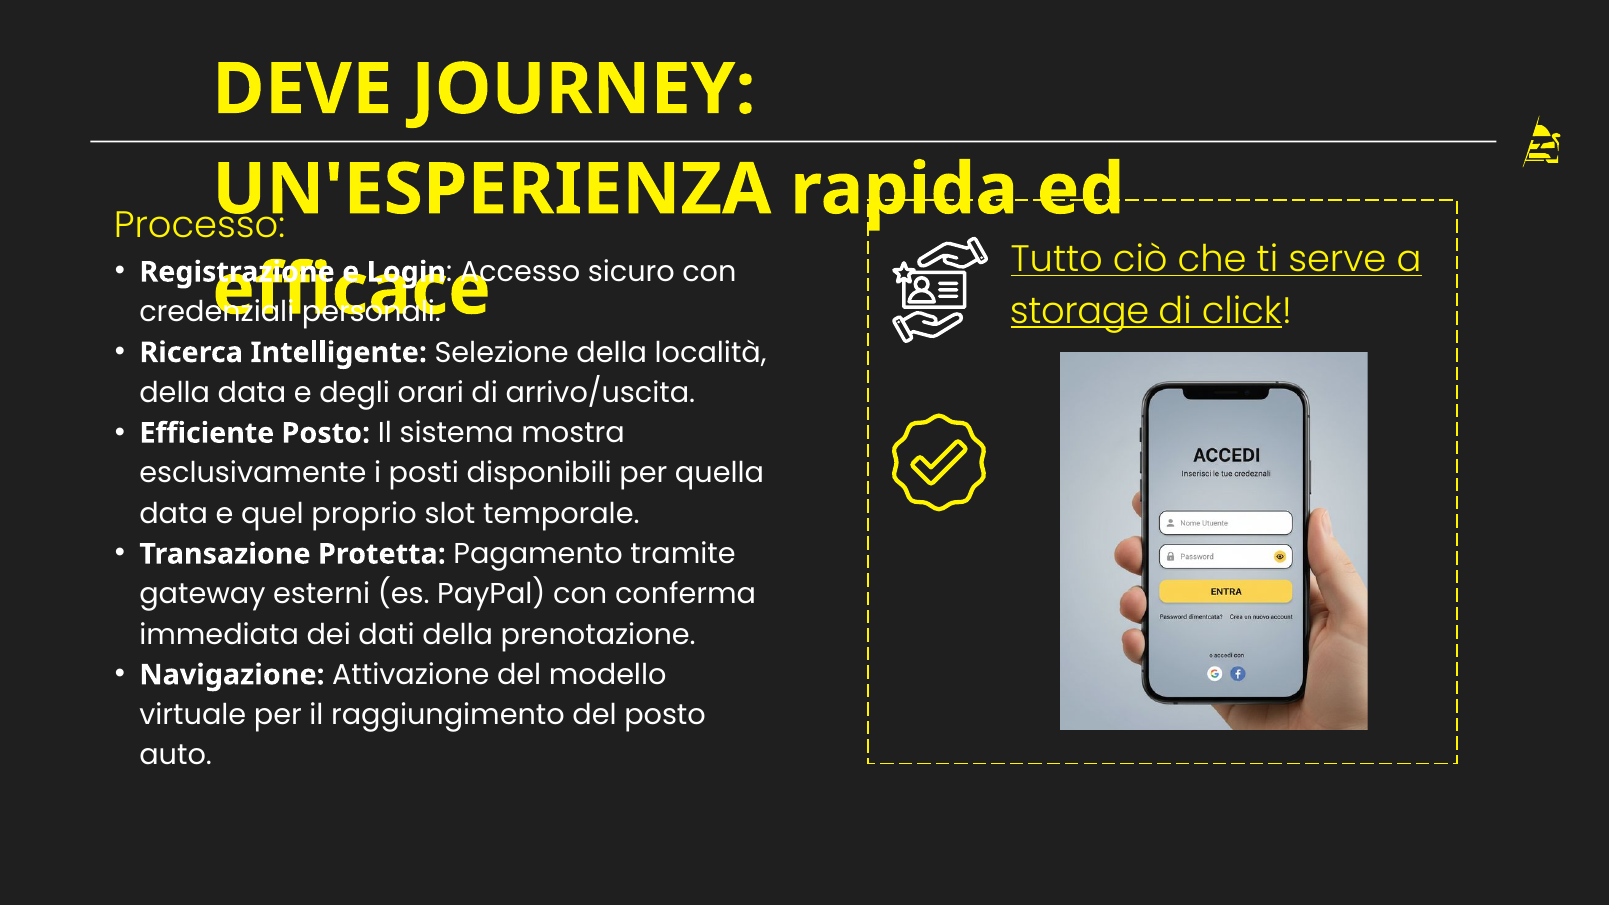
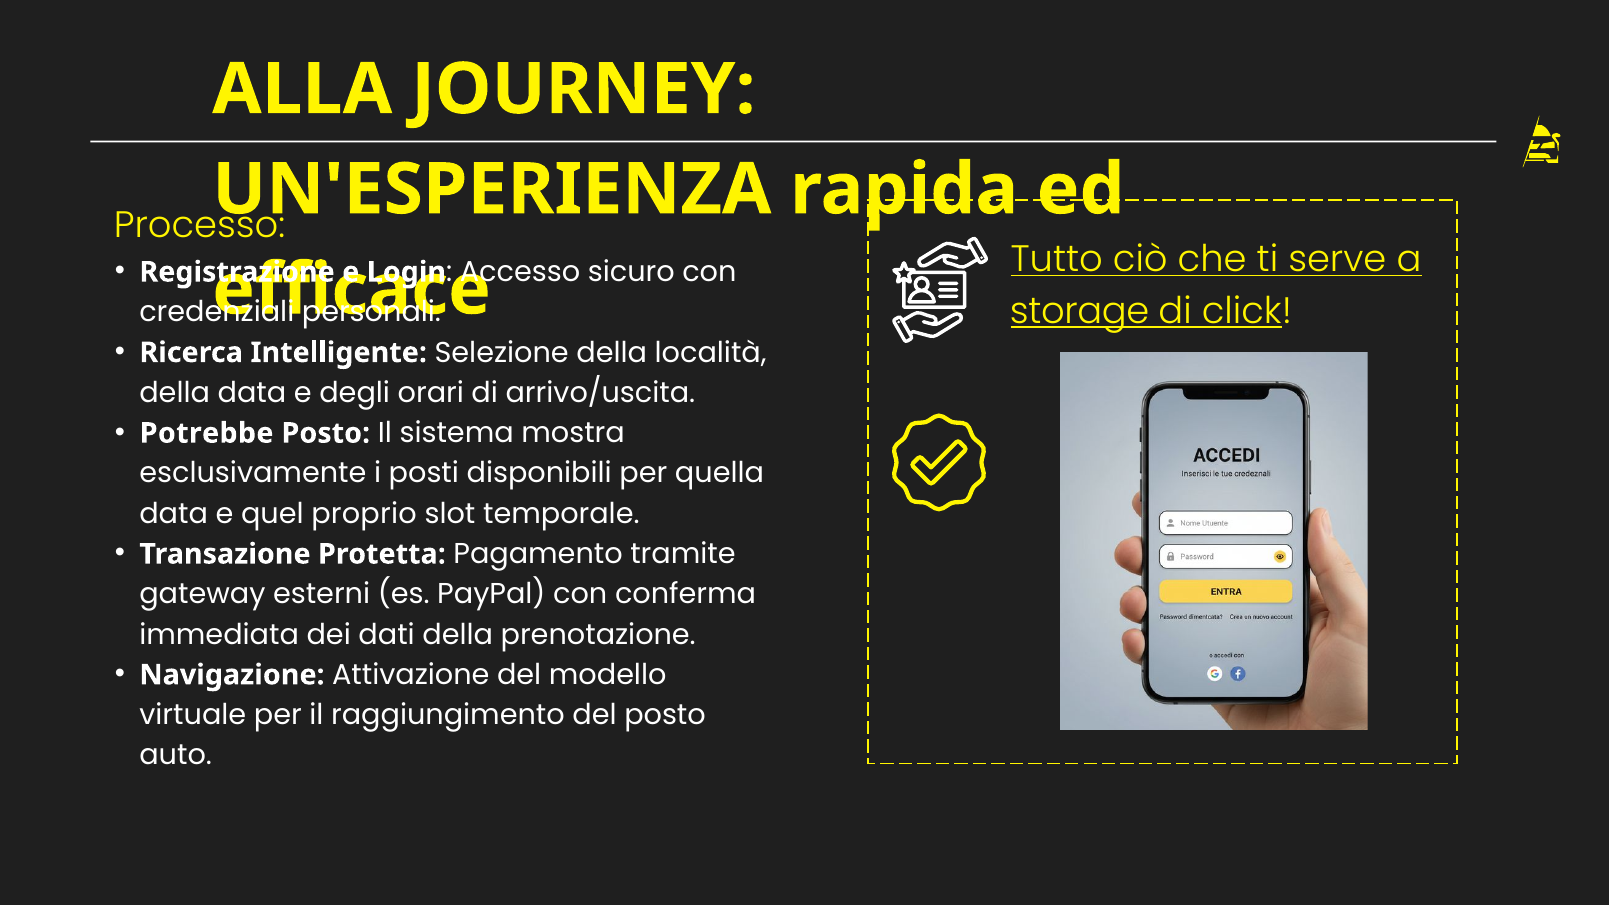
DEVE: DEVE -> ALLA (302, 90)
Efficiente: Efficiente -> Potrebbe (207, 433)
